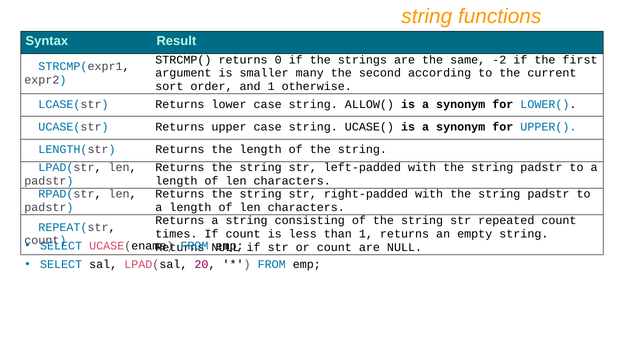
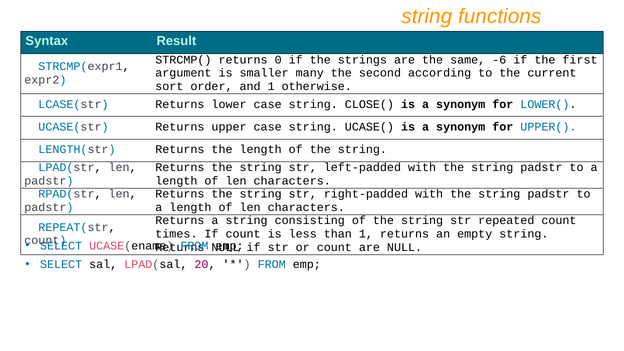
-2: -2 -> -6 (499, 60)
ALLOW(: ALLOW( -> CLOSE( (369, 104)
